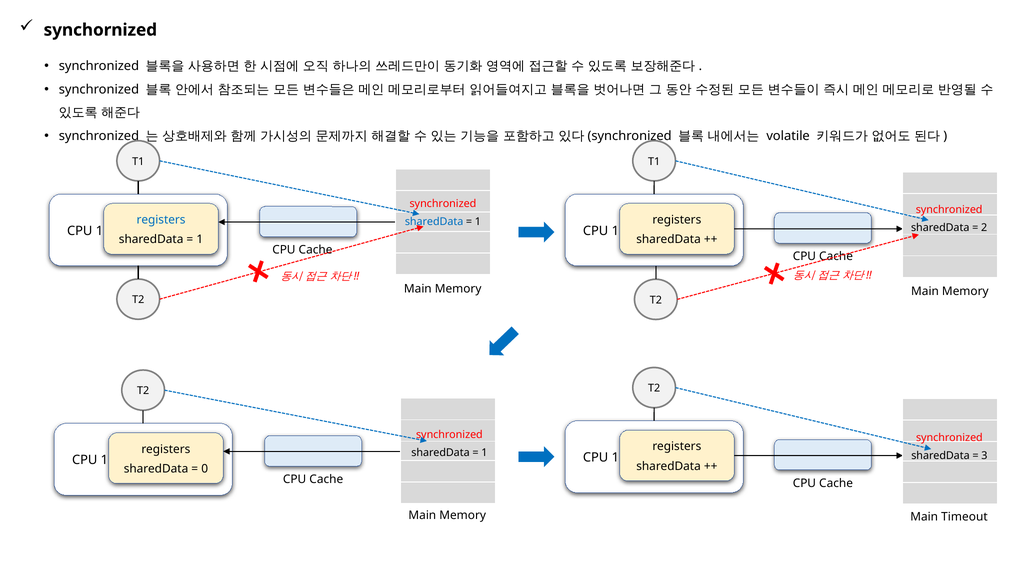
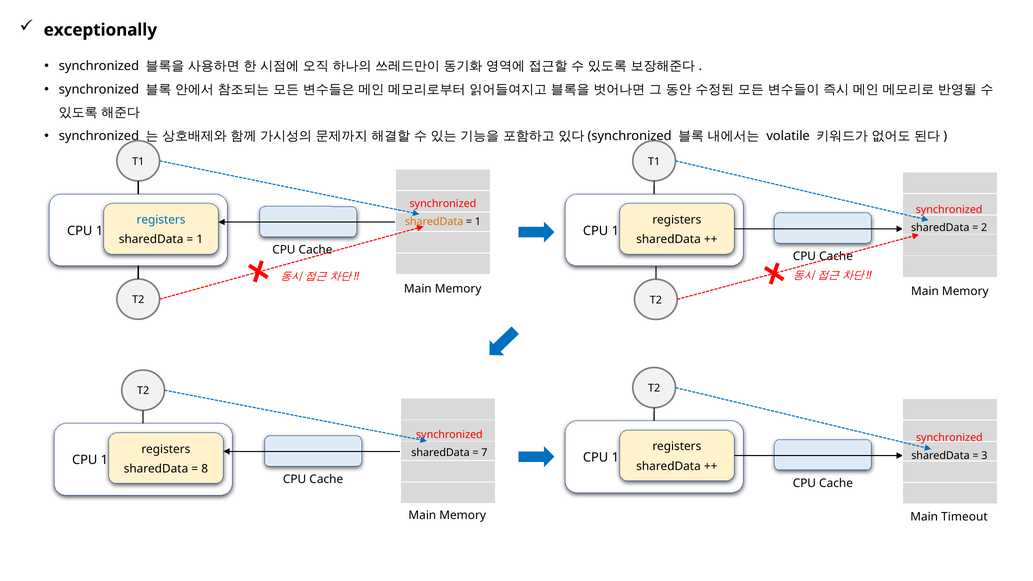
synchornized: synchornized -> exceptionally (100, 30)
sharedData colour: blue -> orange (434, 222)
1: 1 -> 7 (484, 453)
0: 0 -> 8 (205, 469)
